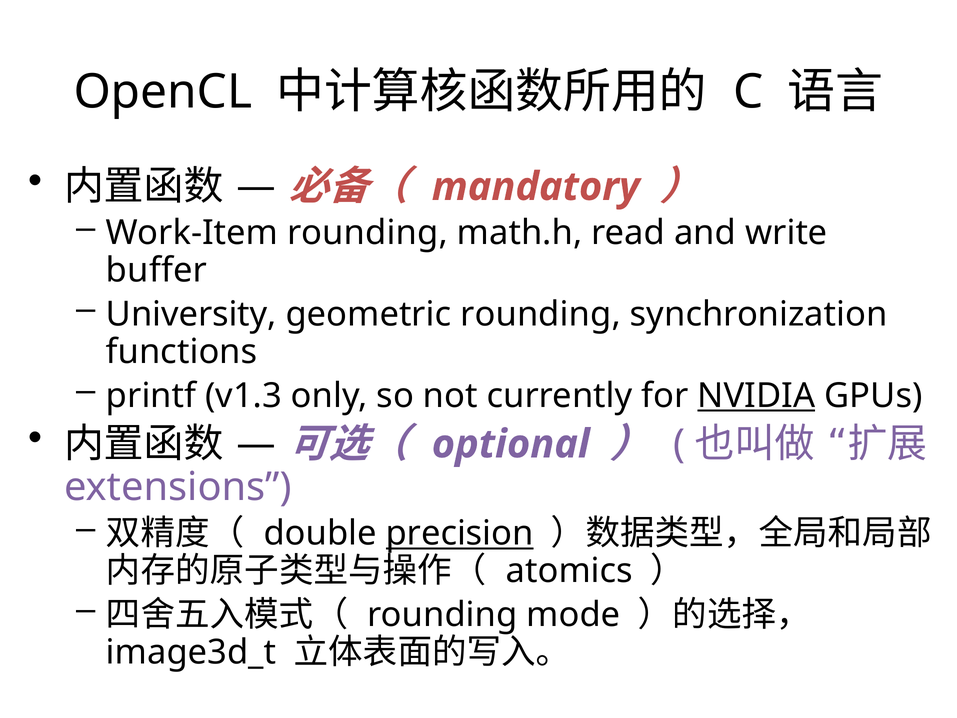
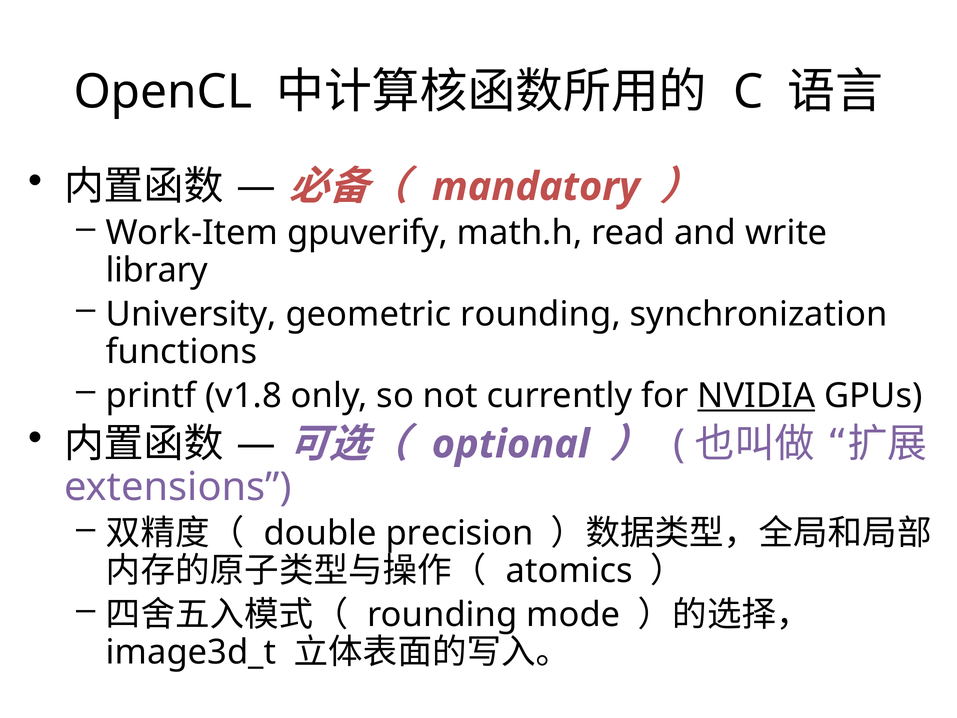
Work-Item rounding: rounding -> gpuverify (368, 233)
buffer: buffer -> library (157, 270)
v1.3: v1.3 -> v1.8 (243, 396)
precision underline: present -> none (460, 533)
